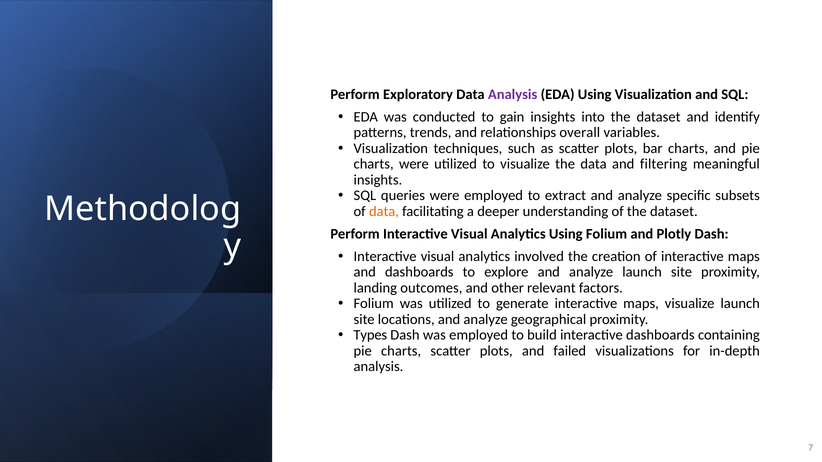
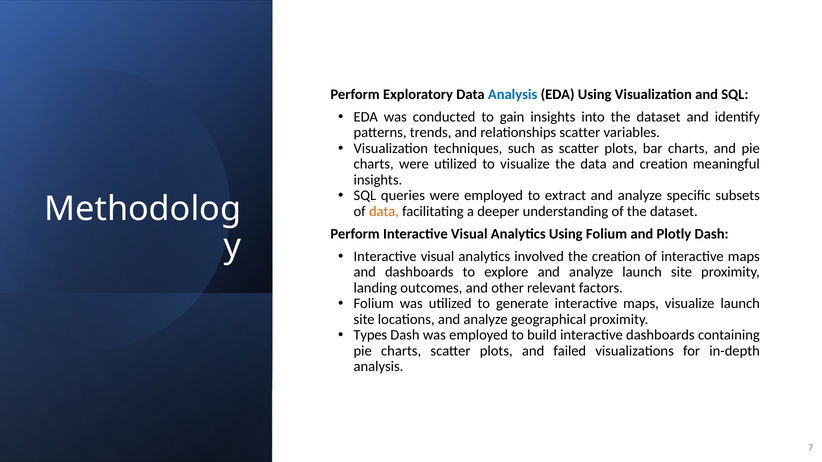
Analysis colour: purple -> blue (513, 94)
relationships overall: overall -> scatter (580, 133)
and filtering: filtering -> creation (664, 164)
